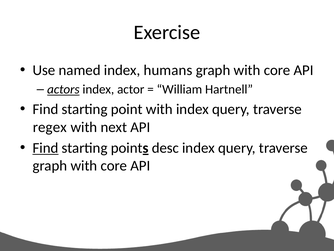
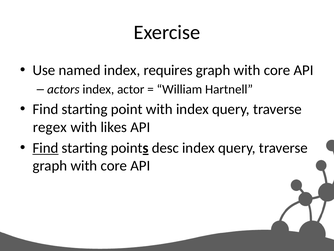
humans: humans -> requires (168, 70)
actors underline: present -> none (63, 89)
next: next -> likes (114, 127)
